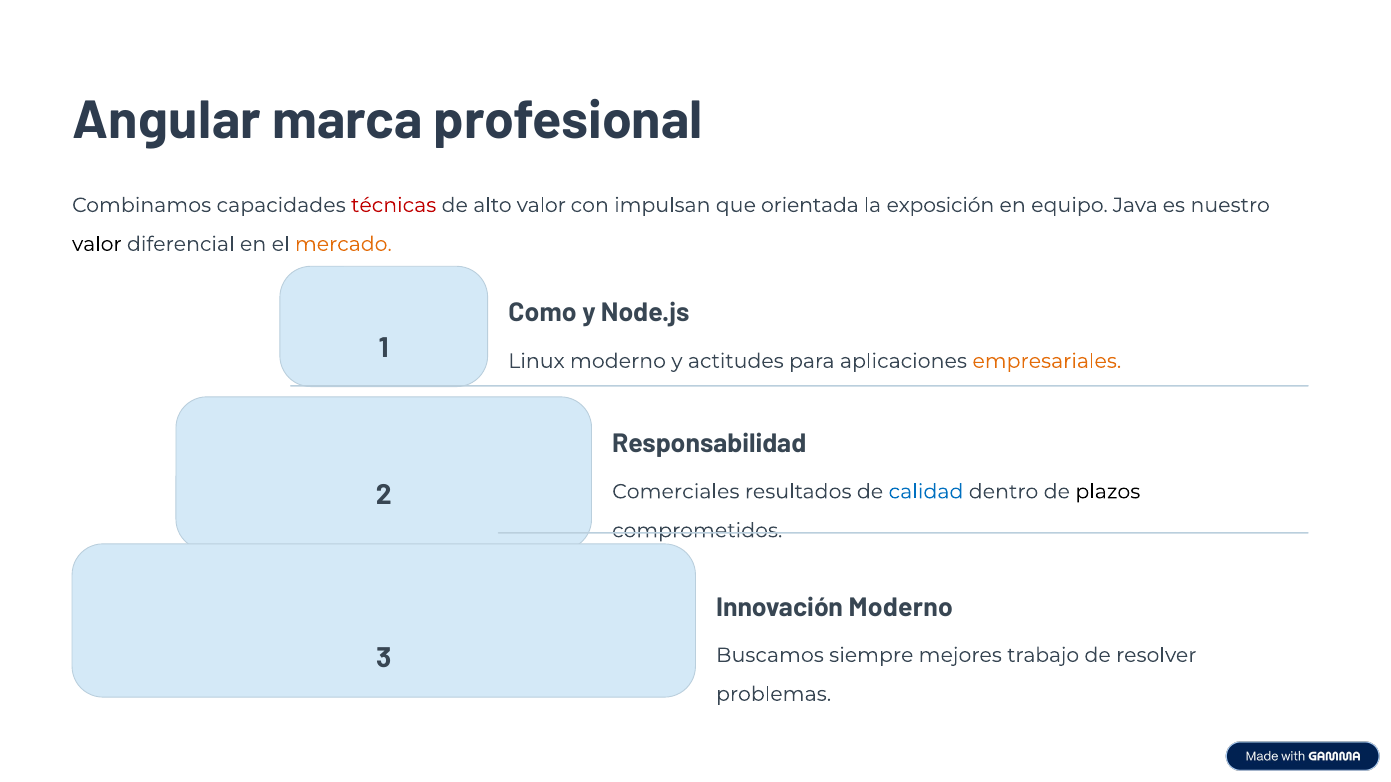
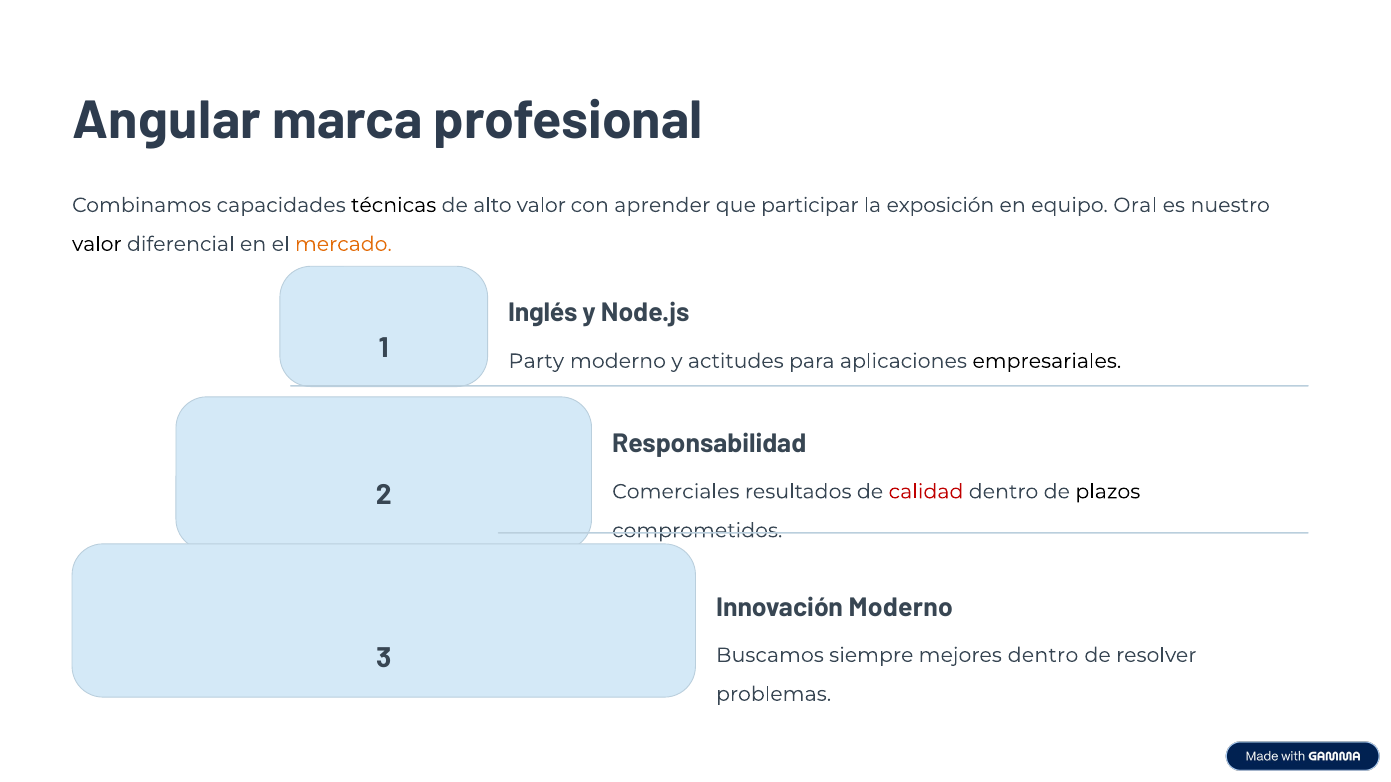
técnicas colour: red -> black (394, 205)
impulsan: impulsan -> aprender (662, 205)
orientada: orientada -> participar (810, 205)
Java: Java -> Oral (1135, 205)
Como: Como -> Inglés (543, 313)
Linux: Linux -> Party (536, 361)
empresariales colour: orange -> black (1047, 361)
calidad colour: blue -> red (926, 492)
mejores trabajo: trabajo -> dentro (1043, 656)
